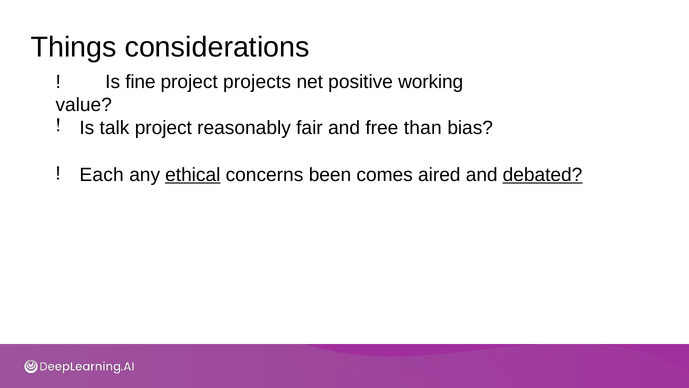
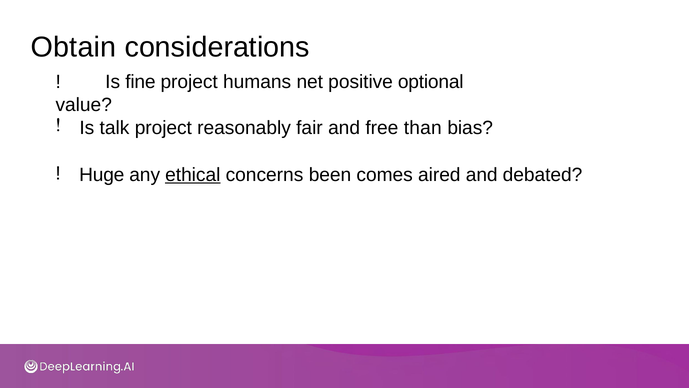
Things: Things -> Obtain (73, 47)
projects: projects -> humans (257, 82)
working: working -> optional (431, 82)
Each: Each -> Huge (102, 175)
debated underline: present -> none (543, 175)
